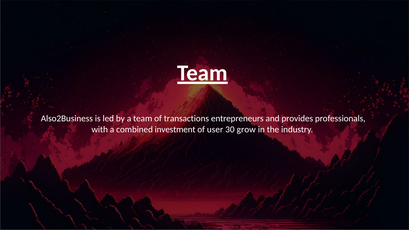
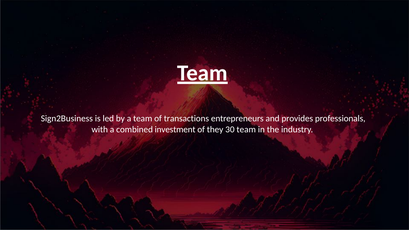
Also2Business: Also2Business -> Sign2Business (67, 119)
user: user -> they (215, 129)
30 grow: grow -> team (246, 129)
